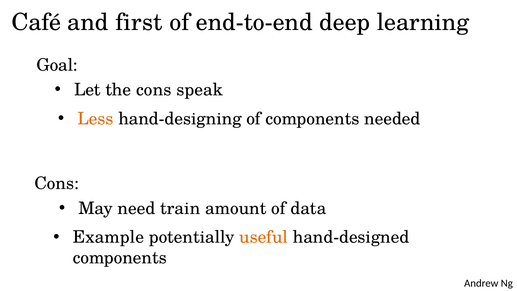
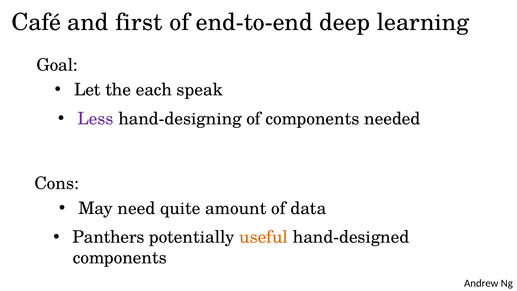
the cons: cons -> each (154, 90)
Less colour: orange -> purple (95, 119)
train: train -> quite (180, 208)
Example: Example -> Panthers (109, 237)
